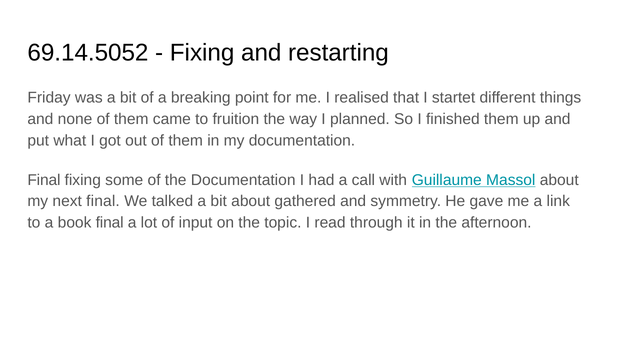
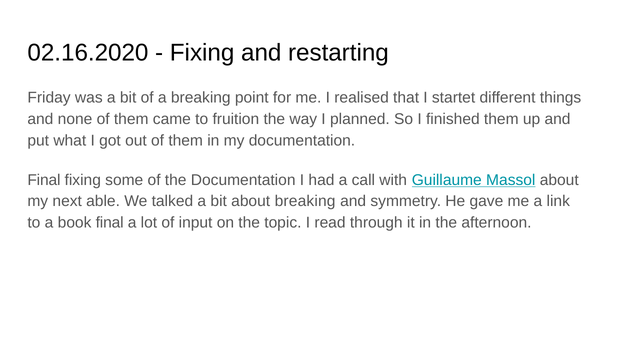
69.14.5052: 69.14.5052 -> 02.16.2020 (88, 53)
next final: final -> able (103, 202)
about gathered: gathered -> breaking (305, 202)
